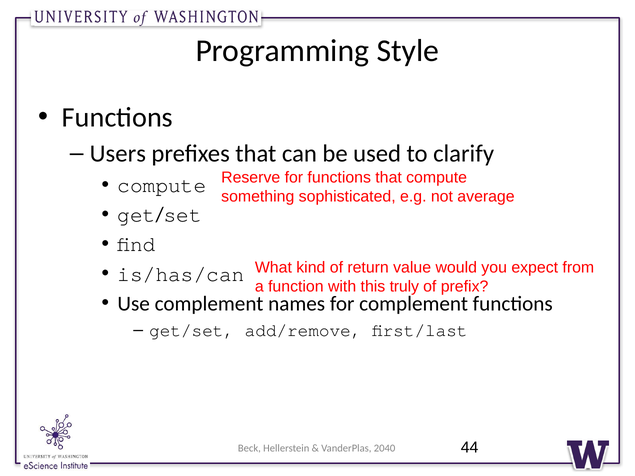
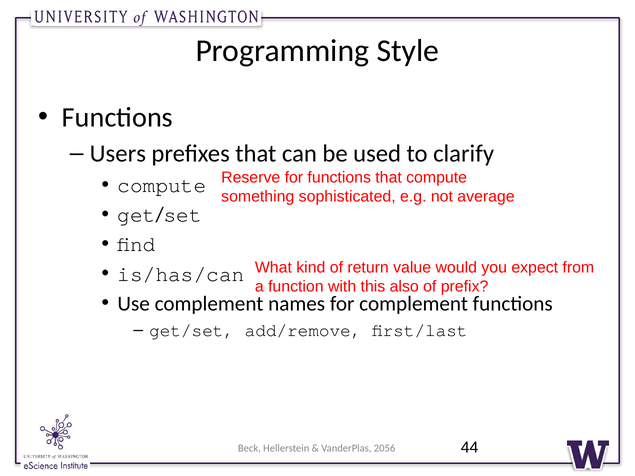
truly: truly -> also (404, 287)
2040: 2040 -> 2056 (385, 448)
